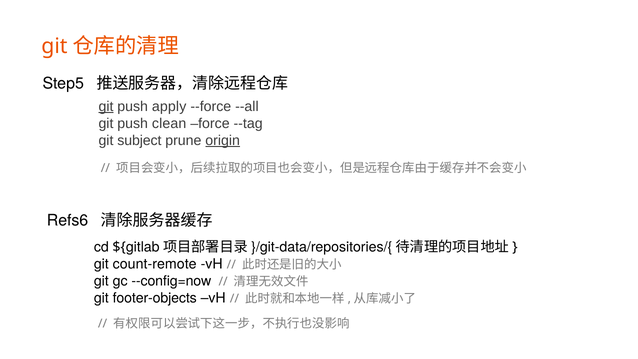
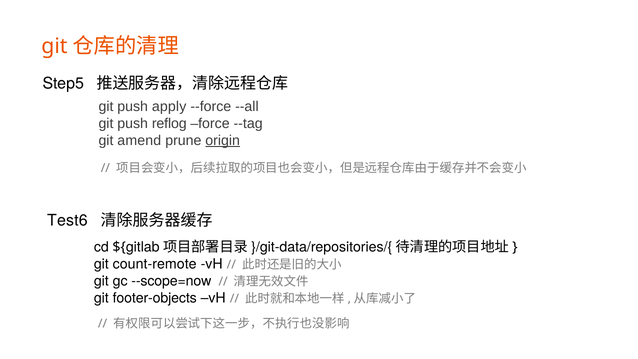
git underline: present -> none (106, 106)
clean: clean -> reflog (169, 124)
subject: subject -> amend (139, 141)
Refs6: Refs6 -> Test6 (67, 221)
--config=now: --config=now -> --scope=now (171, 281)
